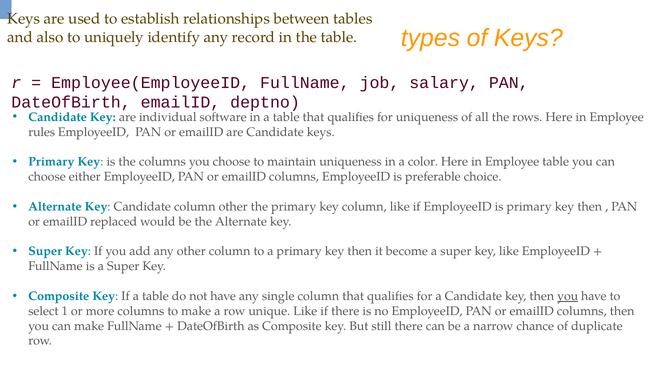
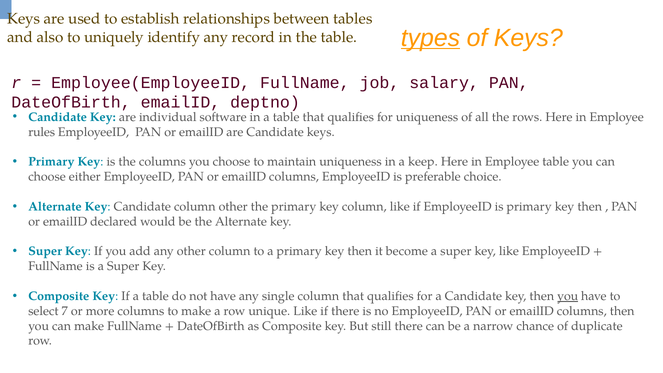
types underline: none -> present (430, 38)
color: color -> keep (423, 162)
replaced: replaced -> declared (114, 221)
1: 1 -> 7 (65, 311)
